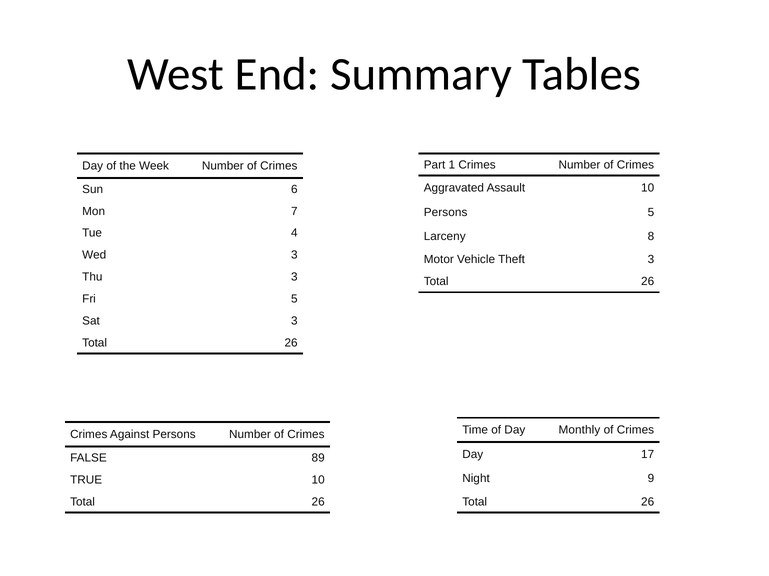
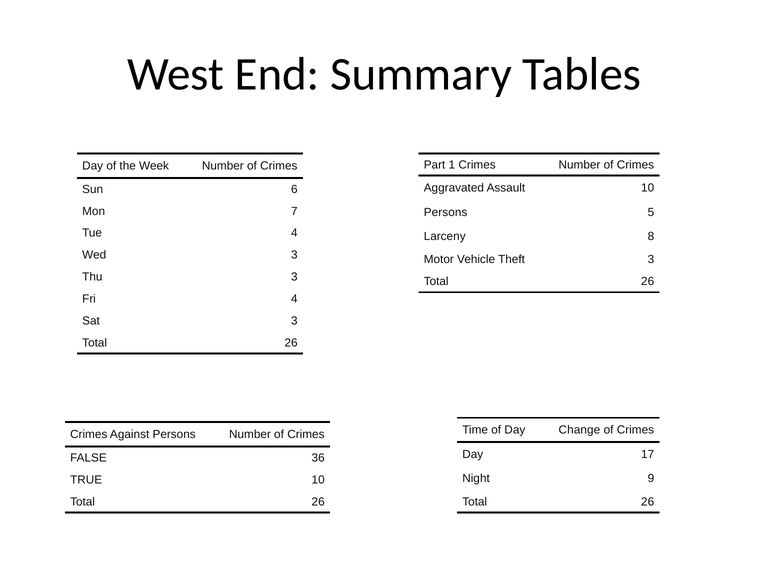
Fri 5: 5 -> 4 (294, 299)
Monthly: Monthly -> Change (579, 431)
89: 89 -> 36 (318, 458)
